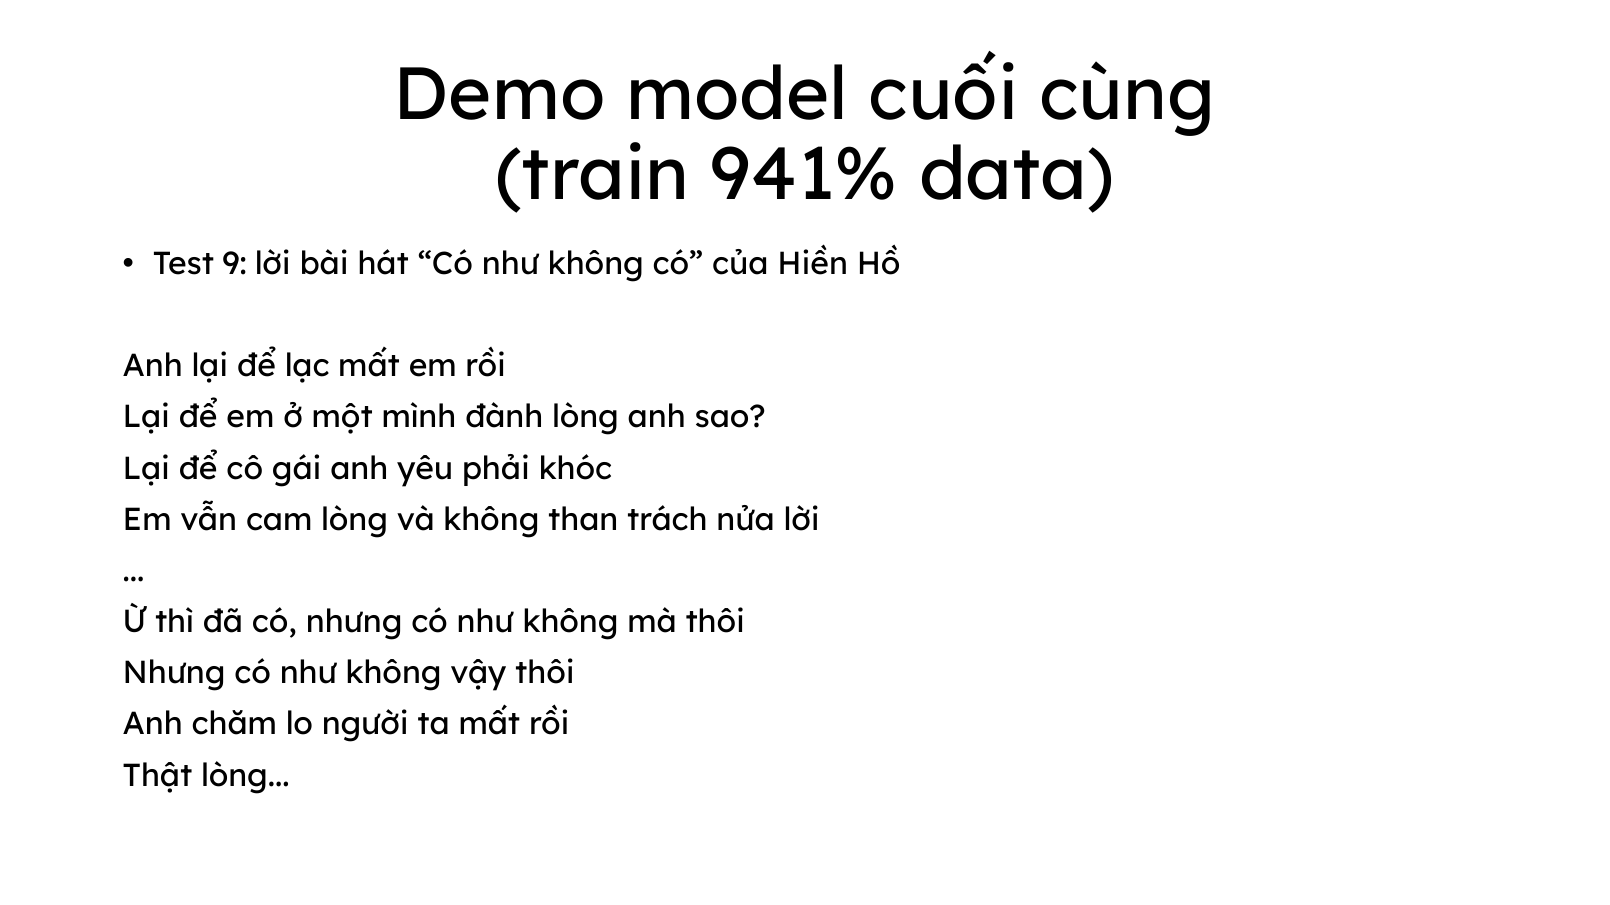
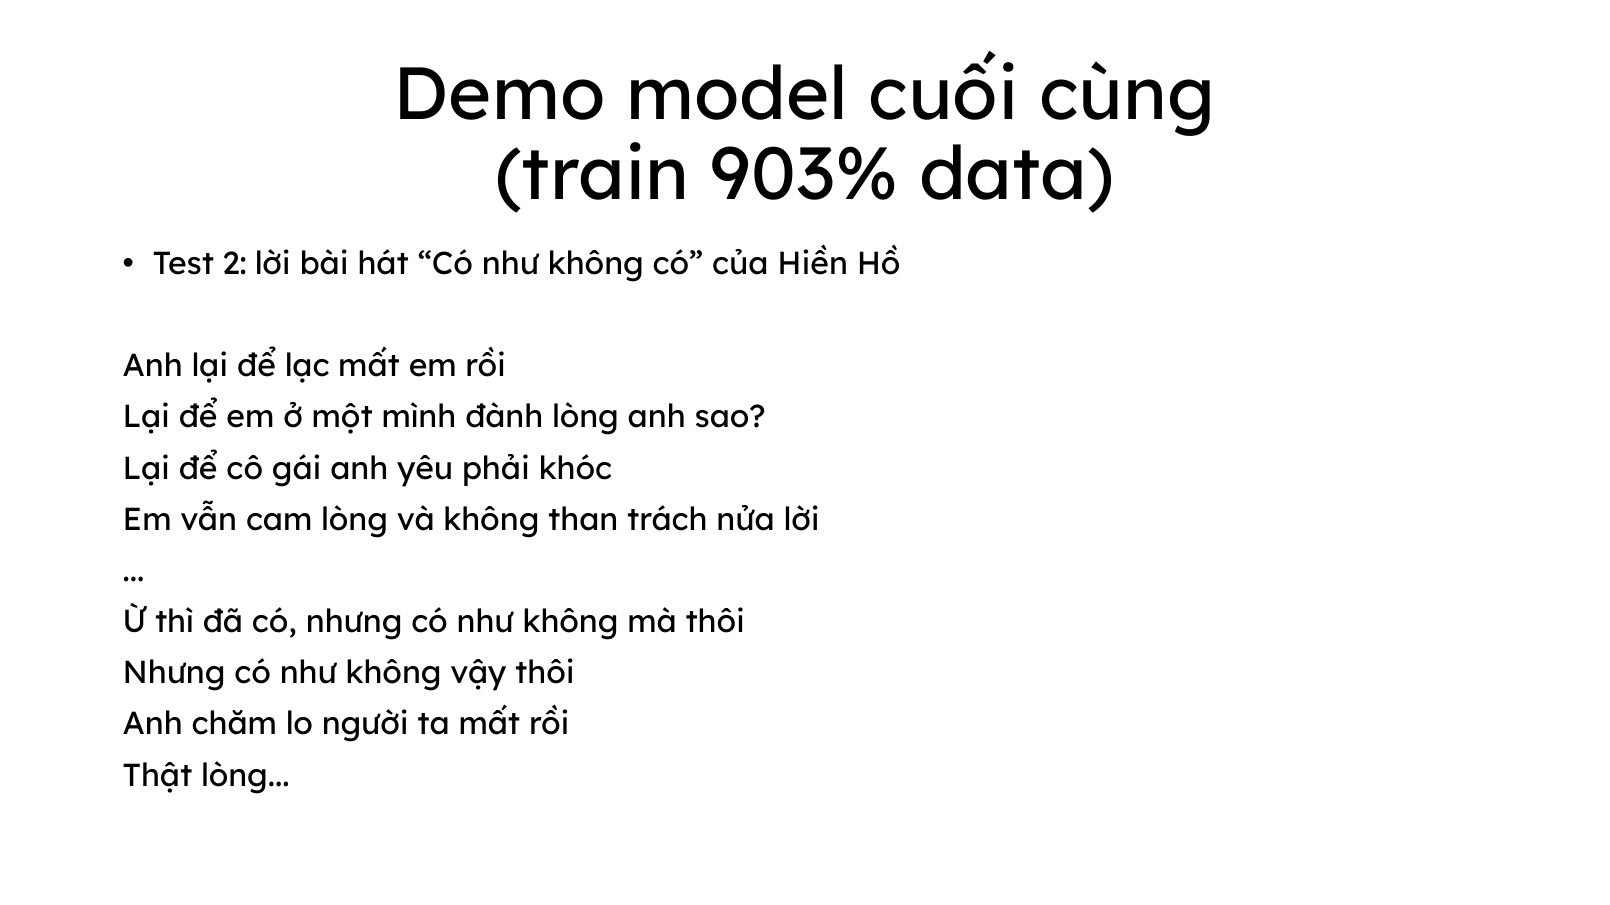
941%: 941% -> 903% (804, 175)
9: 9 -> 2 (235, 264)
